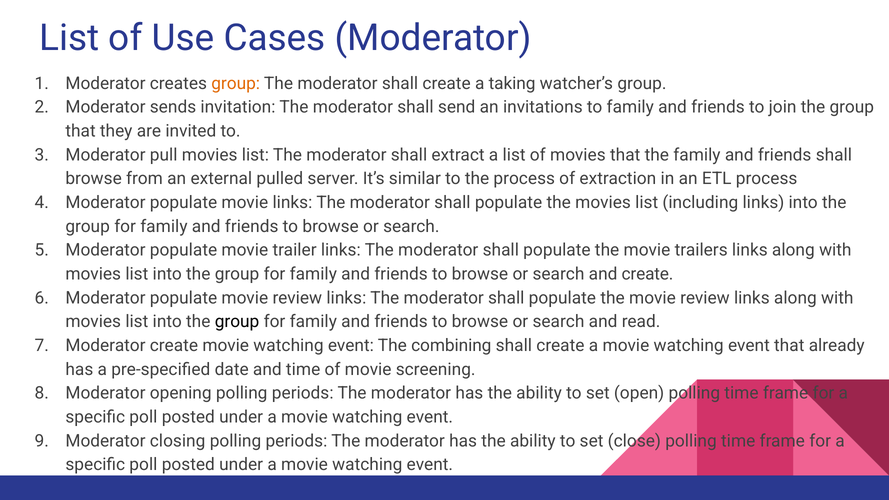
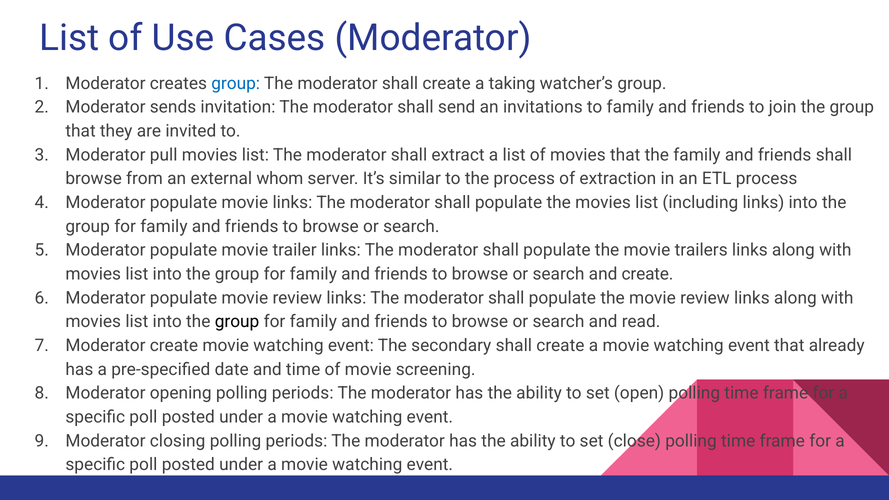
group colour: orange -> blue (236, 83)
pulled: pulled -> whom (280, 179)
combining: combining -> secondary (451, 346)
